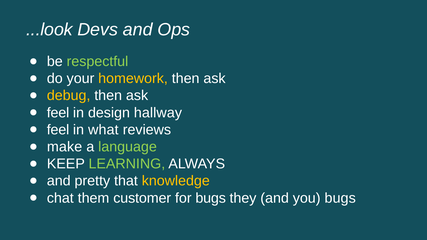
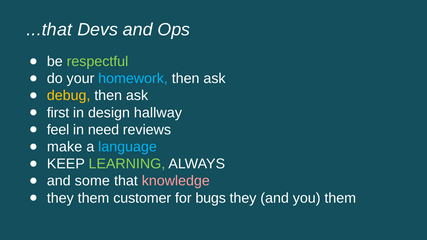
...look: ...look -> ...that (49, 30)
homework colour: yellow -> light blue (133, 79)
feel: feel -> first (58, 113)
what: what -> need (103, 130)
language colour: light green -> light blue (128, 147)
pretty: pretty -> some (92, 181)
knowledge colour: yellow -> pink (176, 181)
chat: chat -> they (60, 198)
you bugs: bugs -> them (340, 198)
